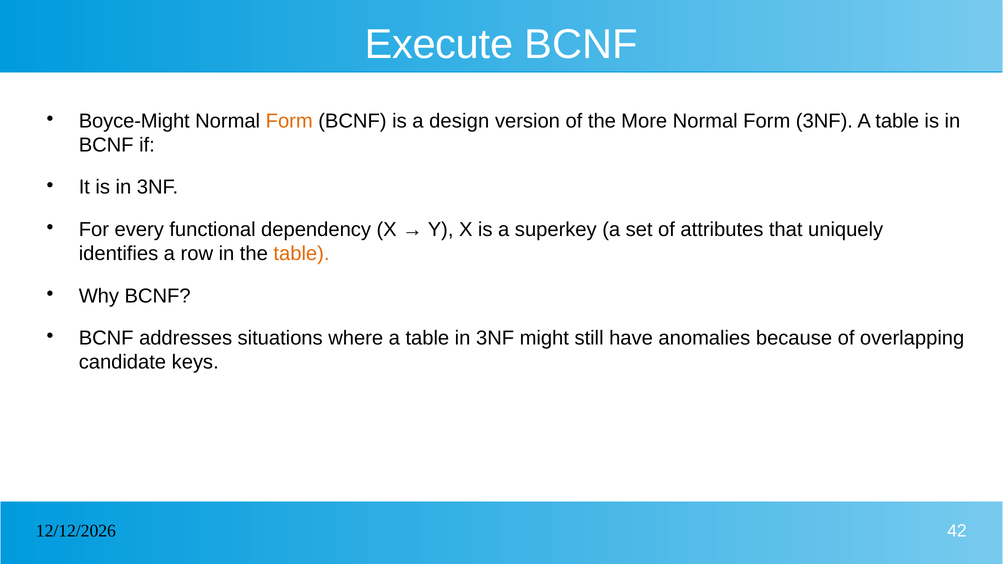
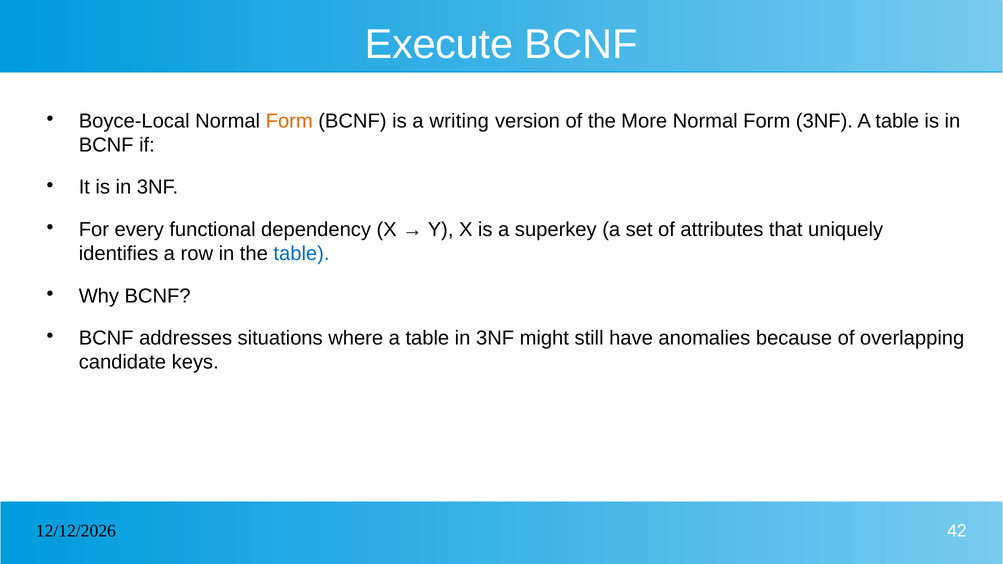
Boyce-Might: Boyce-Might -> Boyce-Local (134, 121)
design: design -> writing (459, 121)
table colour: orange -> blue (302, 254)
